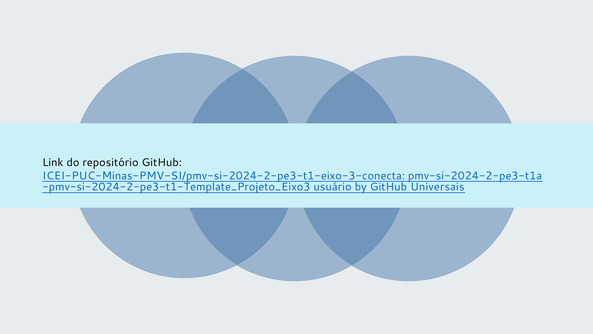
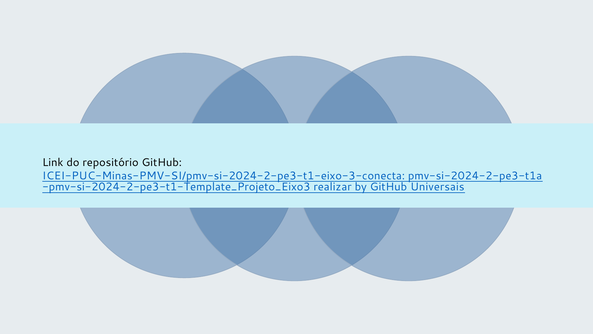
usuário: usuário -> realizar (333, 187)
